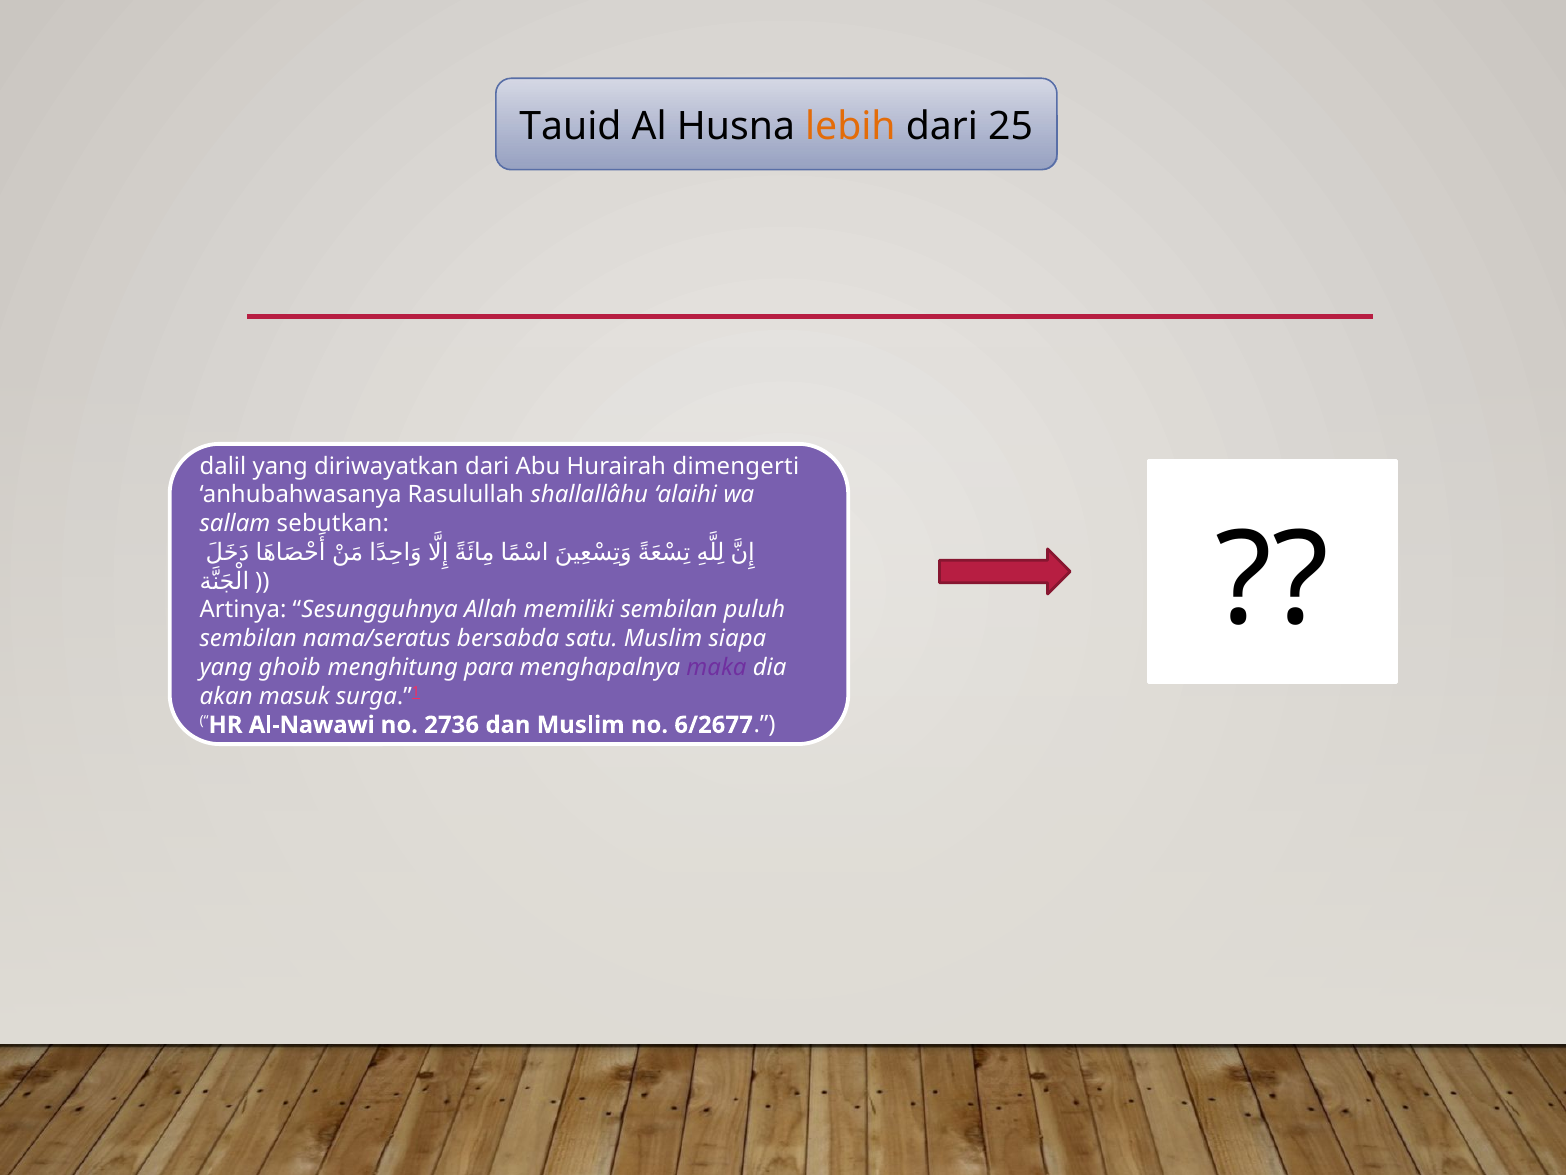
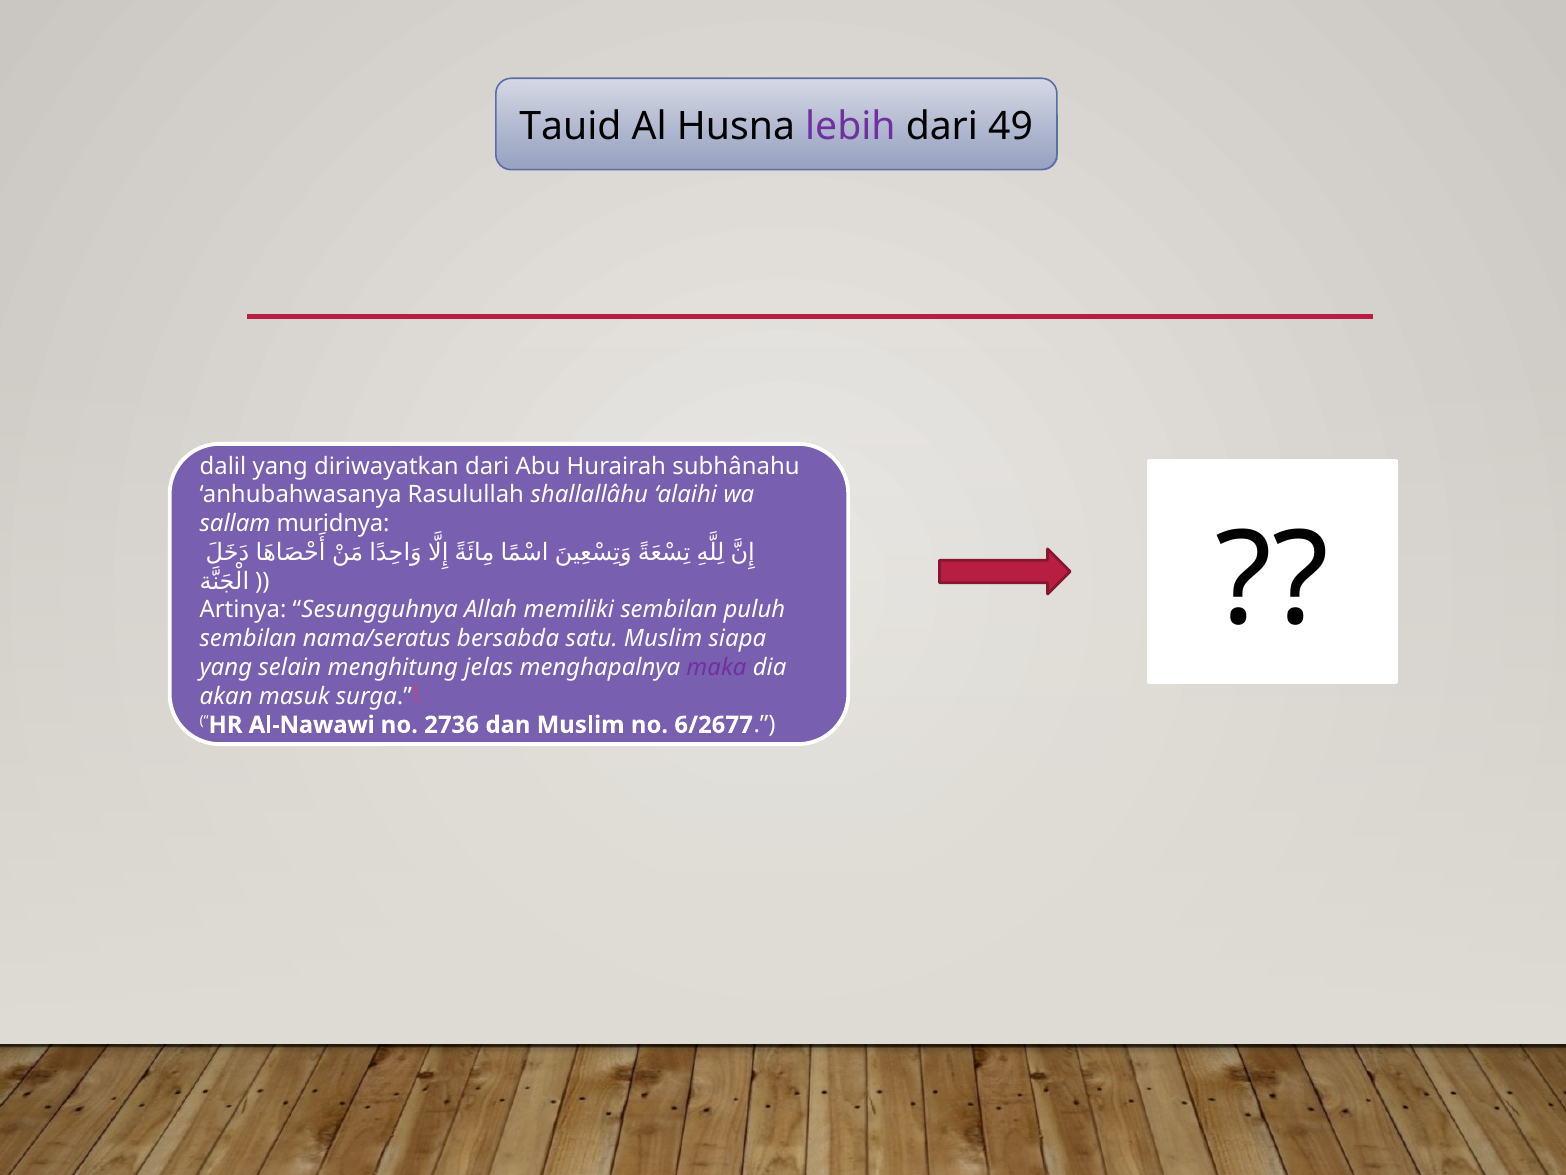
lebih colour: orange -> purple (850, 127)
25: 25 -> 49 (1011, 127)
dimengerti: dimengerti -> subhânahu (736, 466)
sebutkan: sebutkan -> muridnya (333, 523)
ghoib: ghoib -> selain (290, 667)
para: para -> jelas (489, 667)
